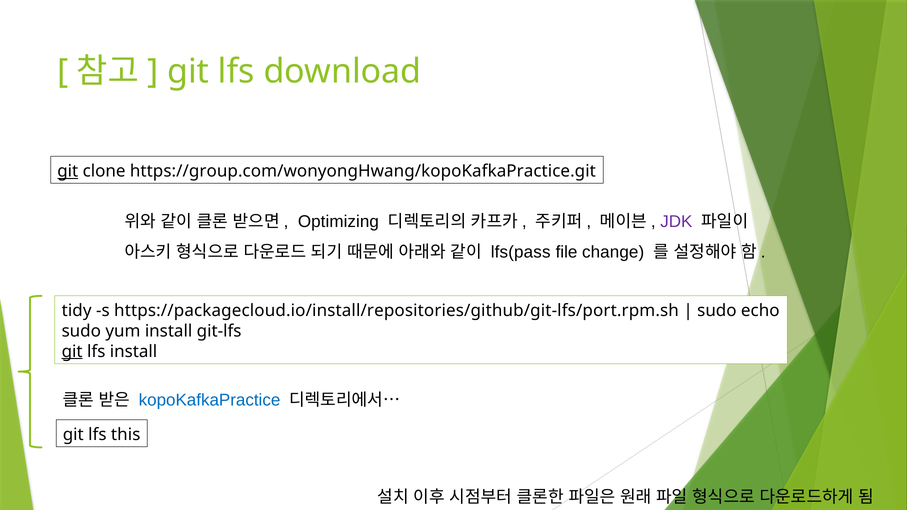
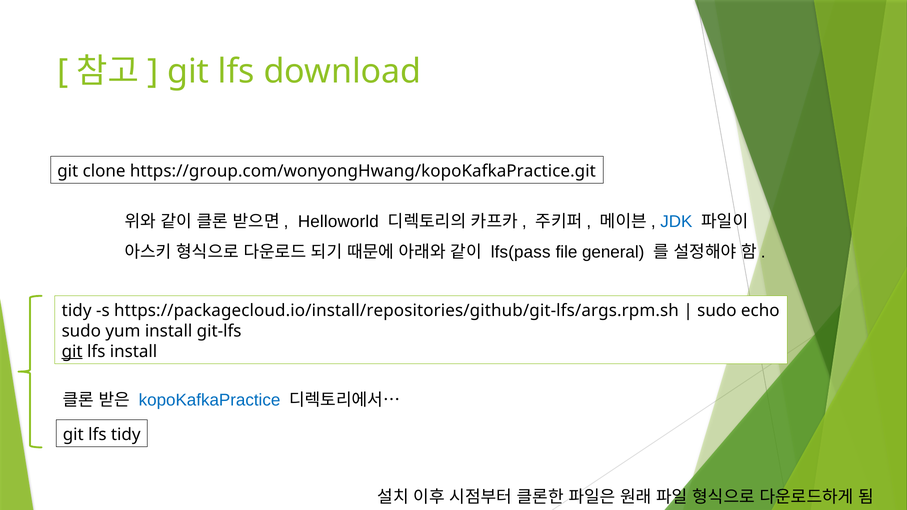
git underline: present -> none (68, 171)
Optimizing: Optimizing -> Helloworld (338, 222)
JDK colour: purple -> blue (676, 222)
change: change -> general (613, 252)
https://packagecloud.io/install/repositories/github/git-lfs/port.rpm.sh: https://packagecloud.io/install/repositories/github/git-lfs/port.rpm.sh -> https://packagecloud.io/install/repositories/github/git-lfs/args.rpm.sh (397, 311)
lfs this: this -> tidy (126, 435)
